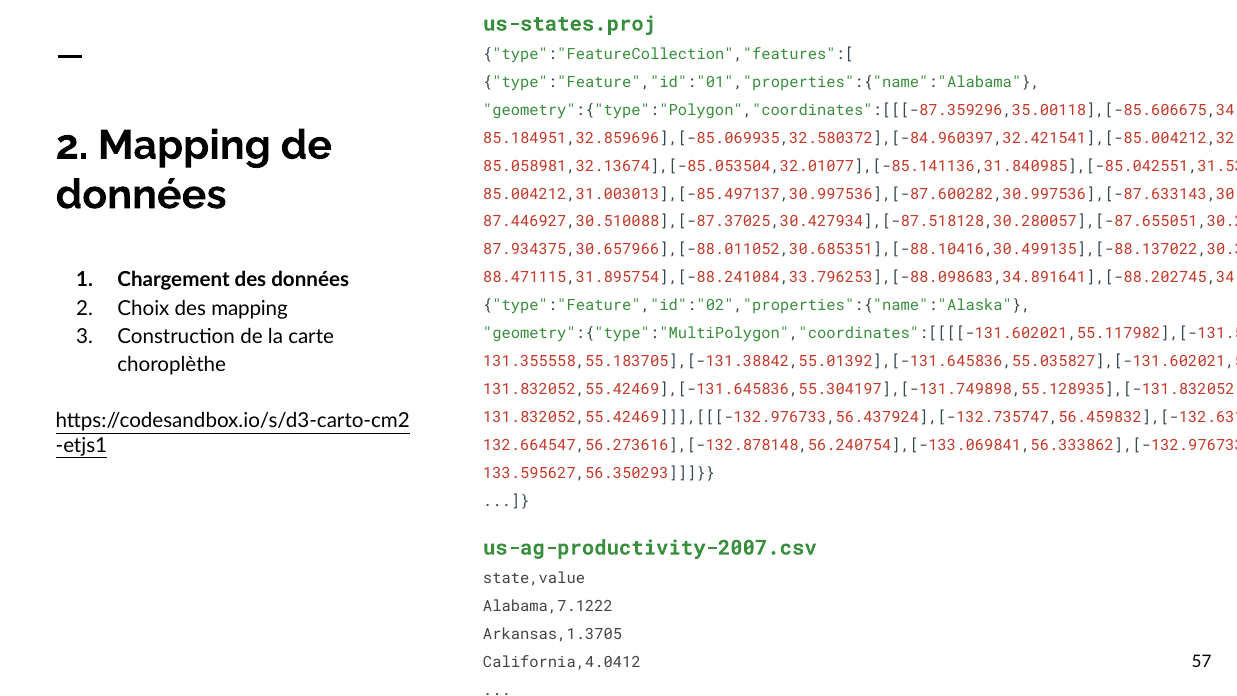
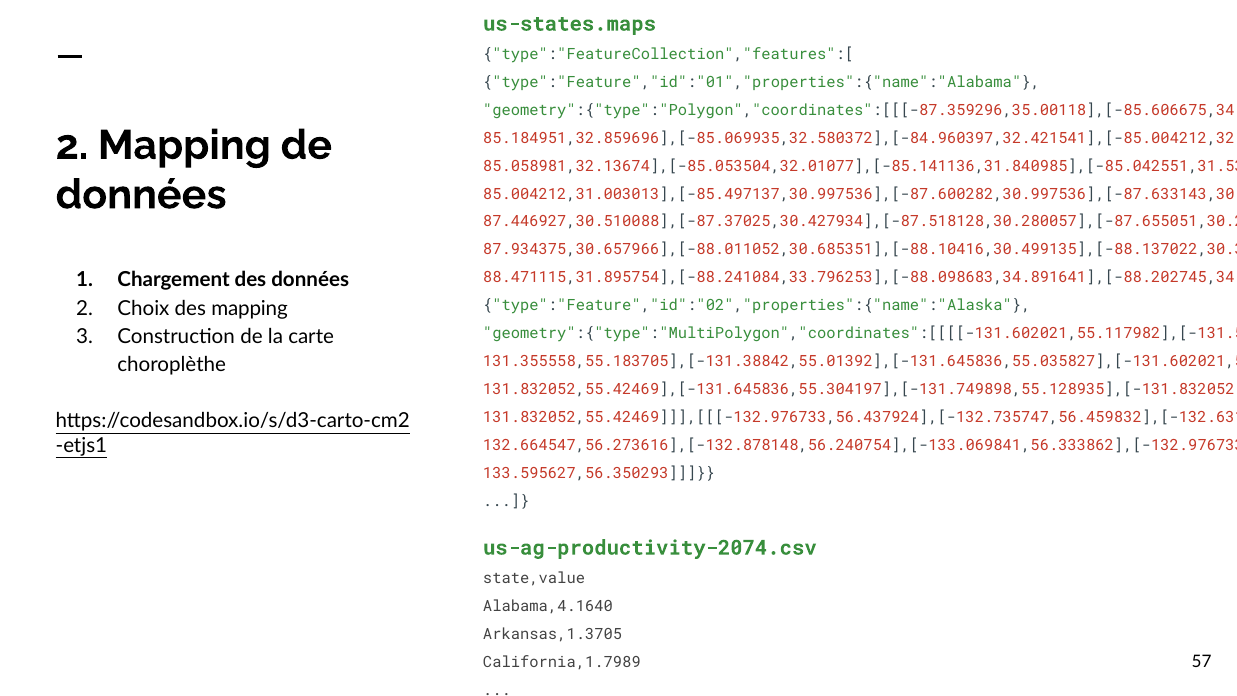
us-states.proj: us-states.proj -> us-states.maps (570, 24)
us-ag-productivity-2007.csv: us-ag-productivity-2007.csv -> us-ag-productivity-2074.csv (650, 548)
Alabama,7.1222: Alabama,7.1222 -> Alabama,4.1640 (548, 606)
California,4.0412: California,4.0412 -> California,1.7989 (562, 662)
